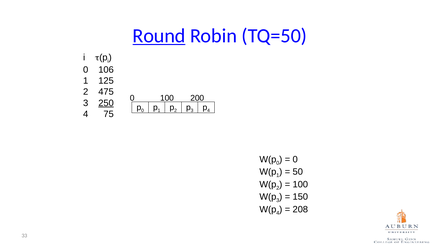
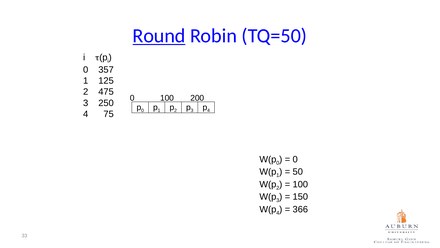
106: 106 -> 357 (106, 70)
250 underline: present -> none (106, 103)
208: 208 -> 366 (300, 209)
